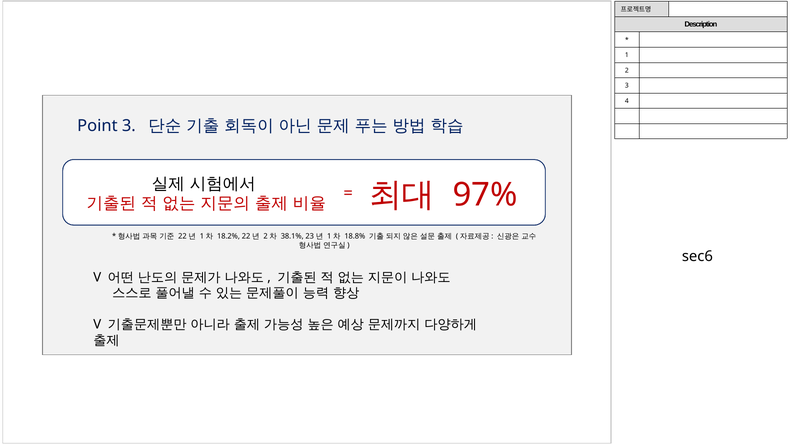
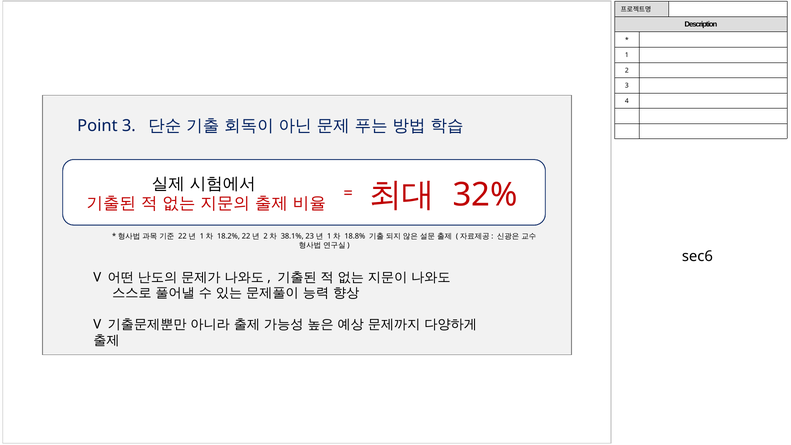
97%: 97% -> 32% (485, 195)
